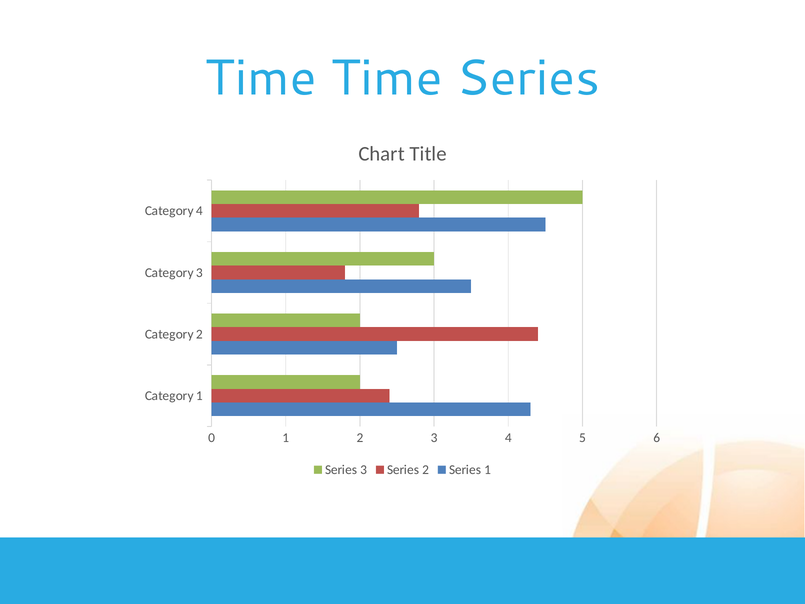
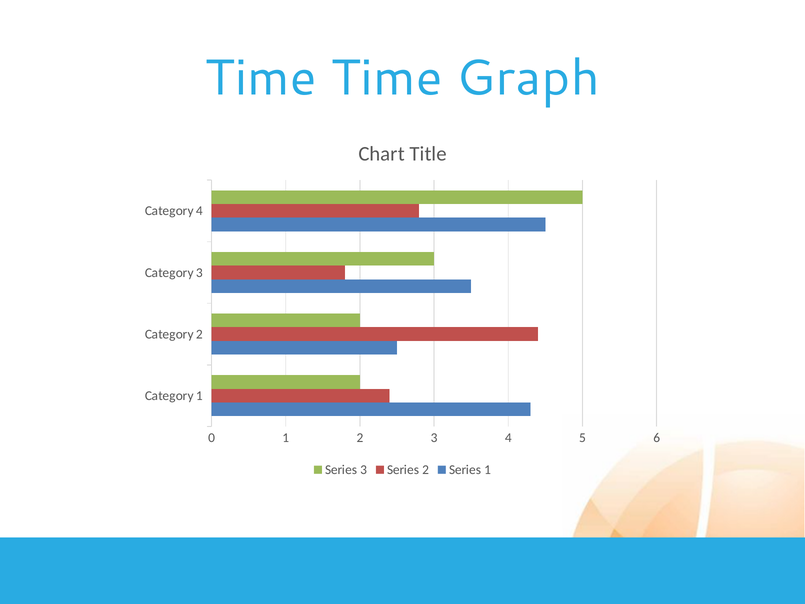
Time Series: Series -> Graph (528, 78)
